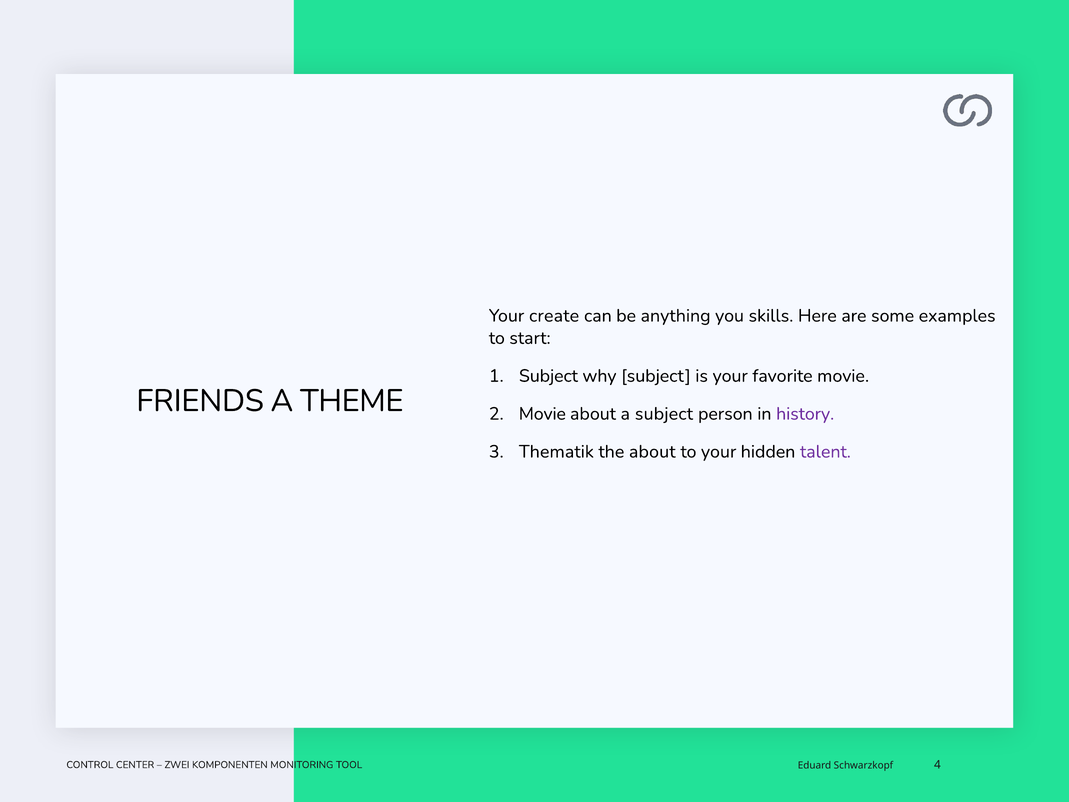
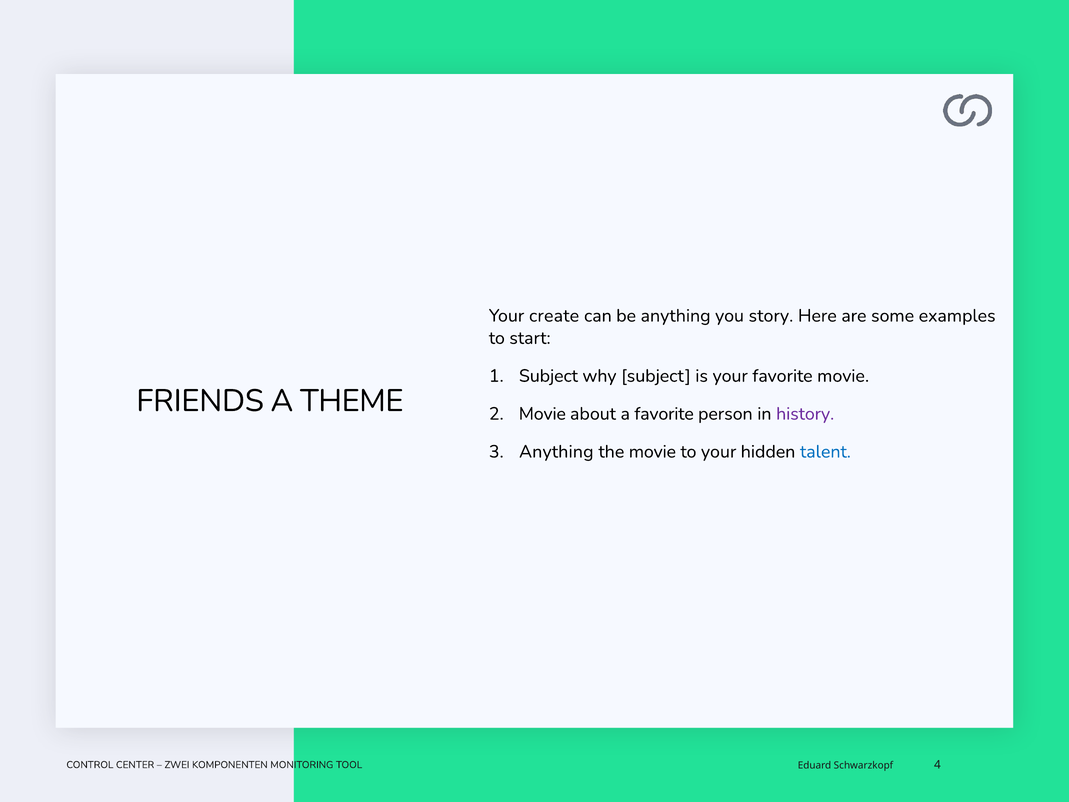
skills: skills -> story (771, 316)
a subject: subject -> favorite (664, 414)
Thematik: Thematik -> Anything (556, 452)
the about: about -> movie (652, 452)
talent colour: purple -> blue (825, 452)
